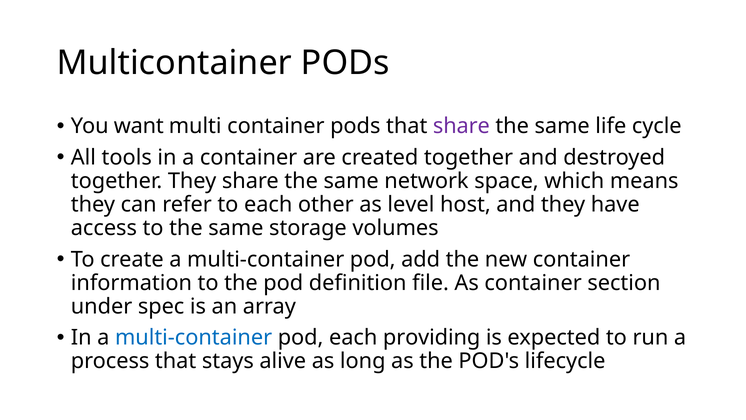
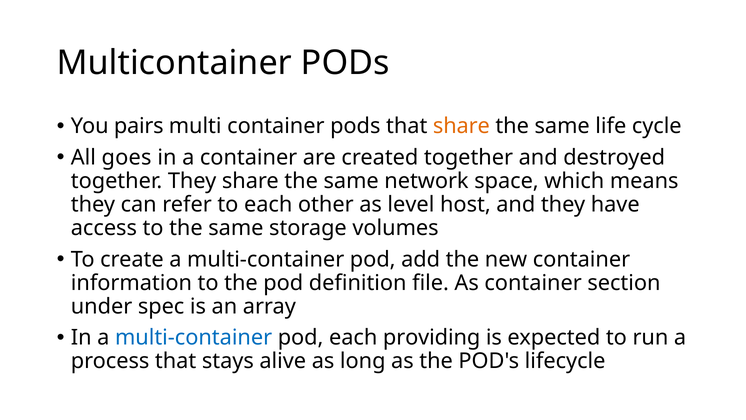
want: want -> pairs (139, 126)
share colour: purple -> orange (461, 126)
tools: tools -> goes (127, 157)
